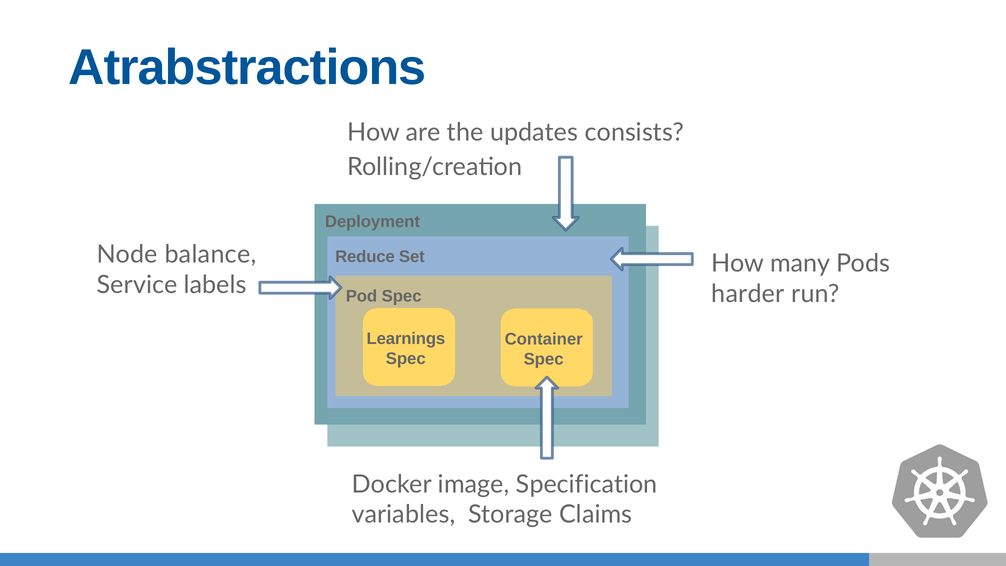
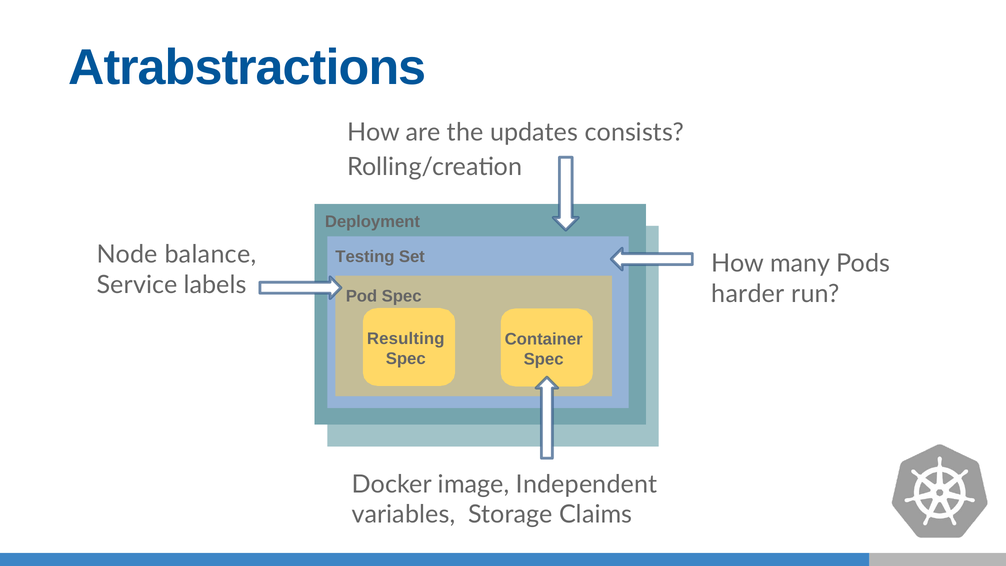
Reduce: Reduce -> Testing (365, 257)
Learnings: Learnings -> Resulting (406, 339)
Specification: Specification -> Independent (587, 484)
